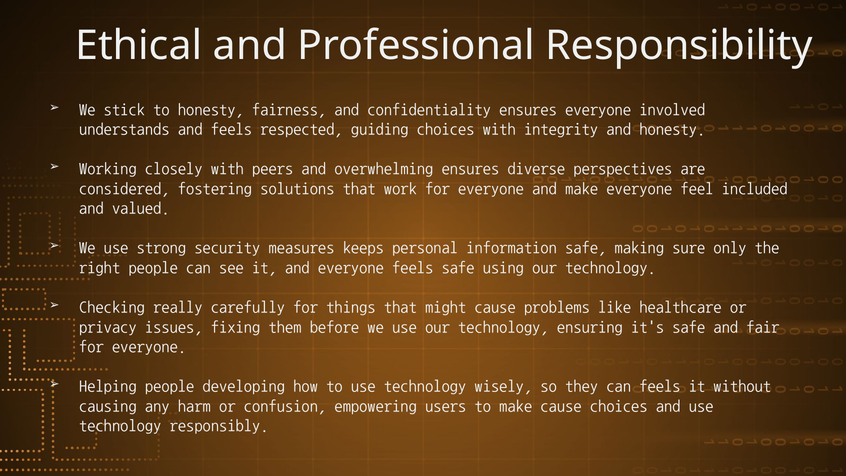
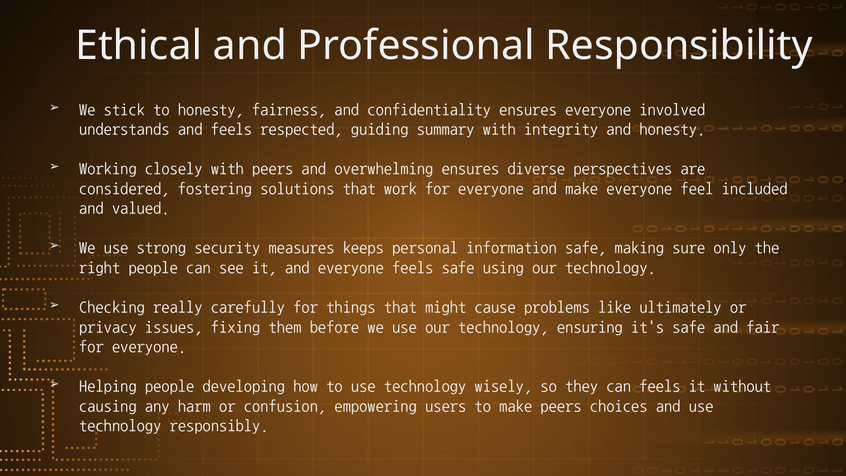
guiding choices: choices -> summary (446, 129)
healthcare: healthcare -> ultimately (681, 307)
make cause: cause -> peers (561, 406)
